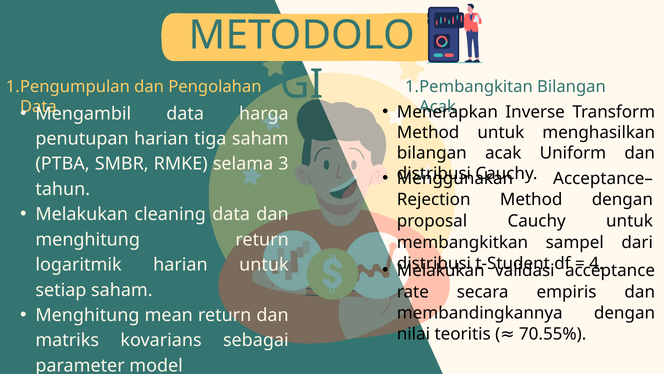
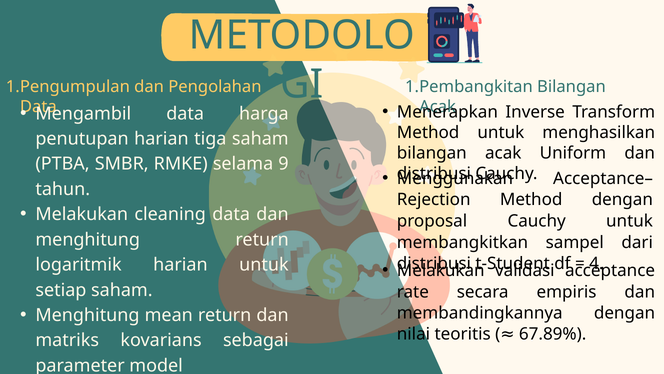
3: 3 -> 9 (283, 164)
70.55%: 70.55% -> 67.89% (553, 334)
